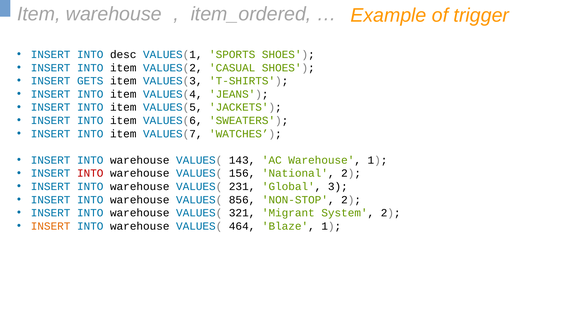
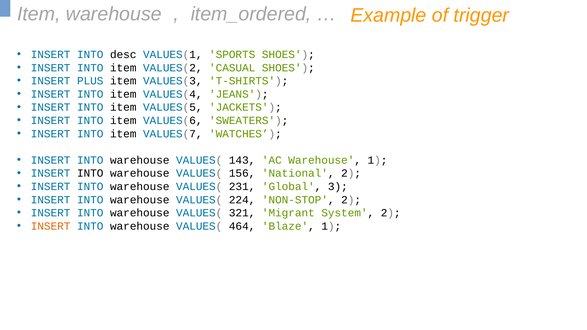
GETS: GETS -> PLUS (90, 81)
INTO colour: red -> black (90, 173)
856: 856 -> 224 (242, 200)
